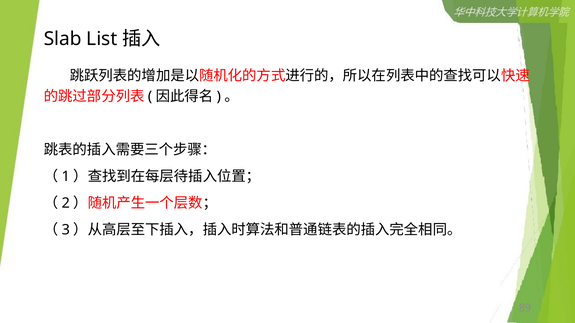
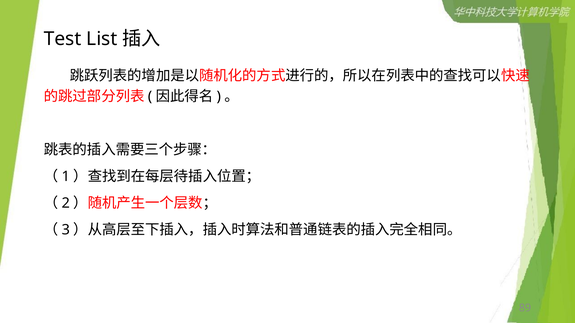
Slab: Slab -> Test (63, 39)
